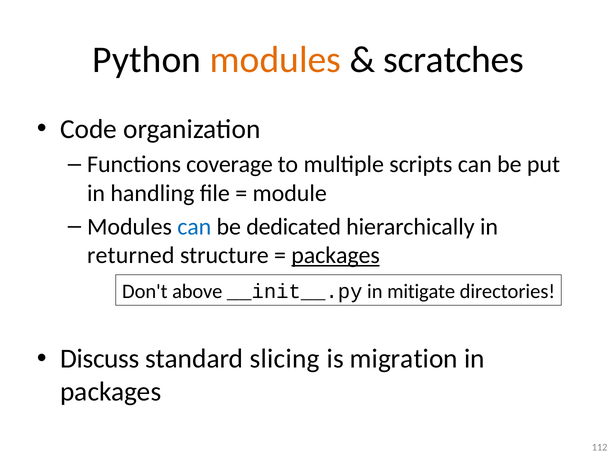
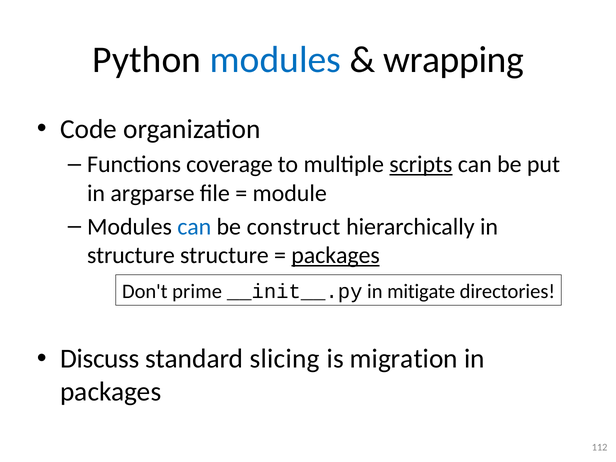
modules colour: orange -> blue (275, 60)
scratches: scratches -> wrapping (454, 60)
scripts underline: none -> present (421, 165)
handling: handling -> argparse (152, 193)
dedicated: dedicated -> construct (293, 227)
returned: returned -> structure (131, 255)
above: above -> prime (197, 291)
